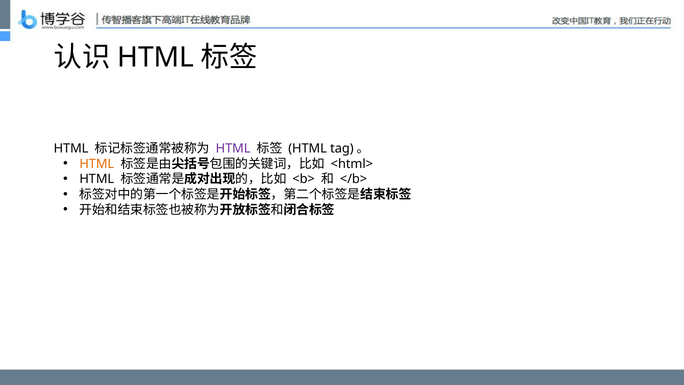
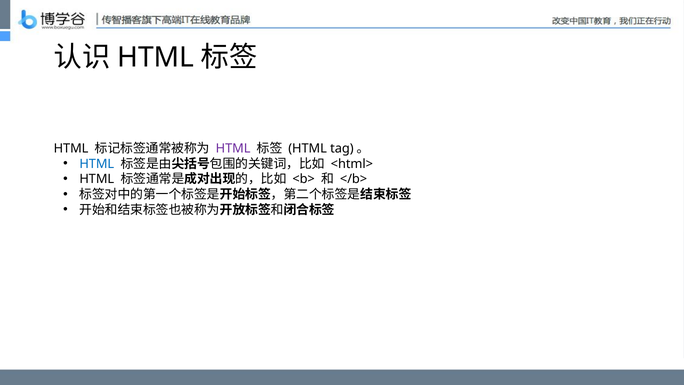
HTML colour: orange -> blue (97, 164)
